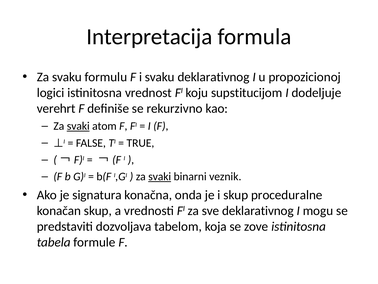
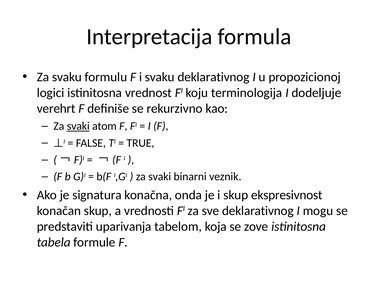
supstitucijom: supstitucijom -> terminologija (247, 93)
svaki underline: present -> none (160, 176)
proceduralne: proceduralne -> ekspresivnost (287, 195)
dozvoljava: dozvoljava -> uparivanja (124, 226)
